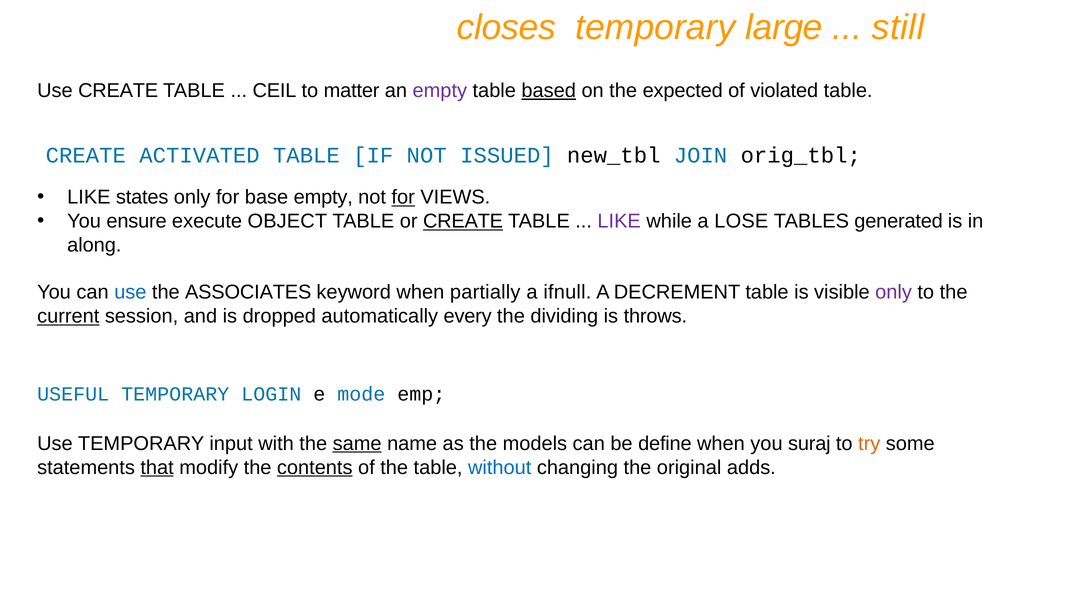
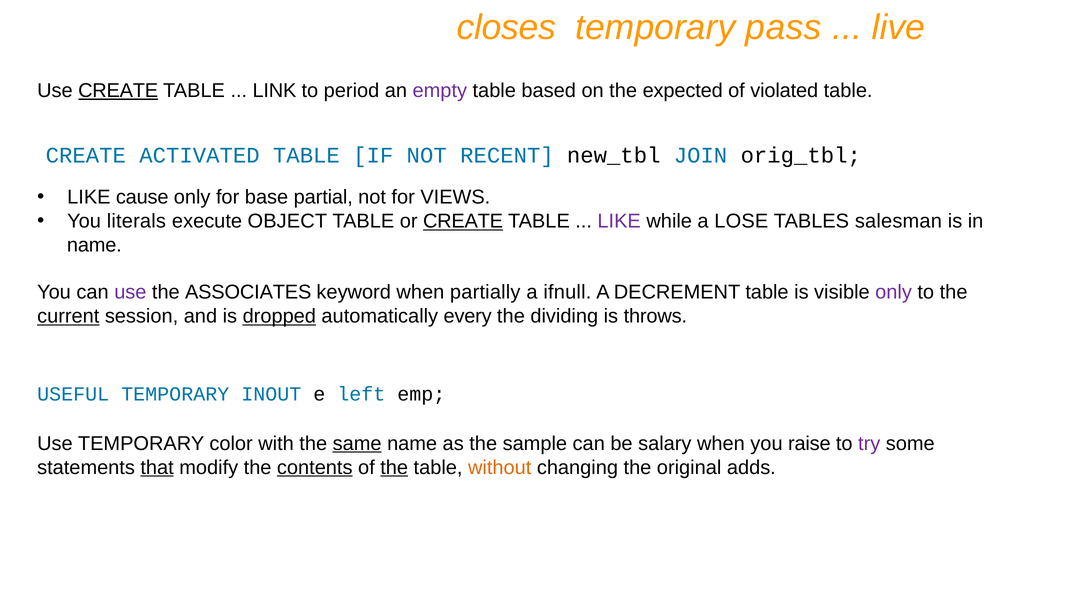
large: large -> pass (784, 28)
still: still -> live (898, 28)
CREATE underline: none -> present (118, 91)
CEIL: CEIL -> LINK (274, 91)
matter: matter -> period (352, 91)
based underline: present -> none (549, 91)
ISSUED: ISSUED -> RECENT (507, 156)
states: states -> cause (142, 197)
base empty: empty -> partial (323, 197)
for underline: present -> none (403, 197)
ensure: ensure -> literals (136, 221)
generated: generated -> salesman (898, 221)
along: along -> name (94, 245)
use colour: blue -> purple (130, 292)
dropped underline: none -> present (279, 316)
LOGIN: LOGIN -> INOUT (271, 394)
mode: mode -> left (361, 394)
input: input -> color (231, 444)
models: models -> sample (535, 444)
define: define -> salary (665, 444)
suraj: suraj -> raise (809, 444)
try colour: orange -> purple (869, 444)
the underline: none -> present (394, 468)
without colour: blue -> orange (500, 468)
